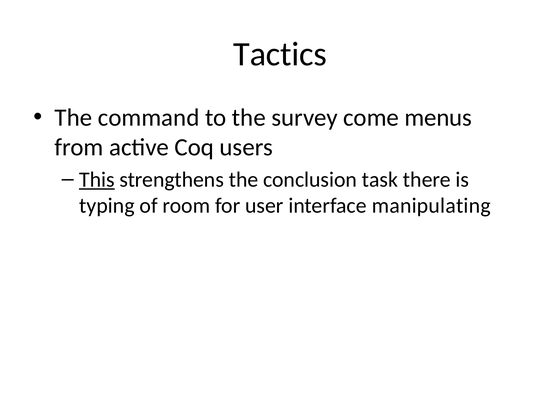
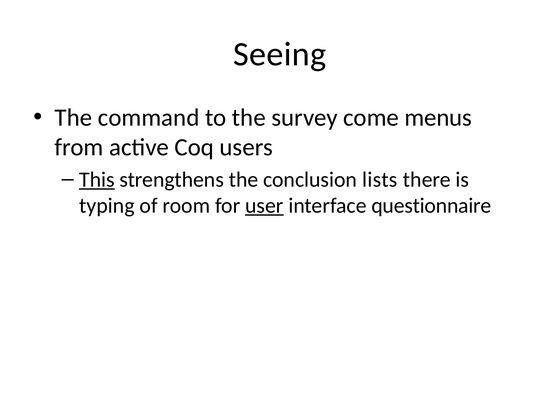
Tactics: Tactics -> Seeing (280, 54)
task: task -> lists (380, 180)
user underline: none -> present (264, 206)
manipulating: manipulating -> questionnaire (431, 206)
